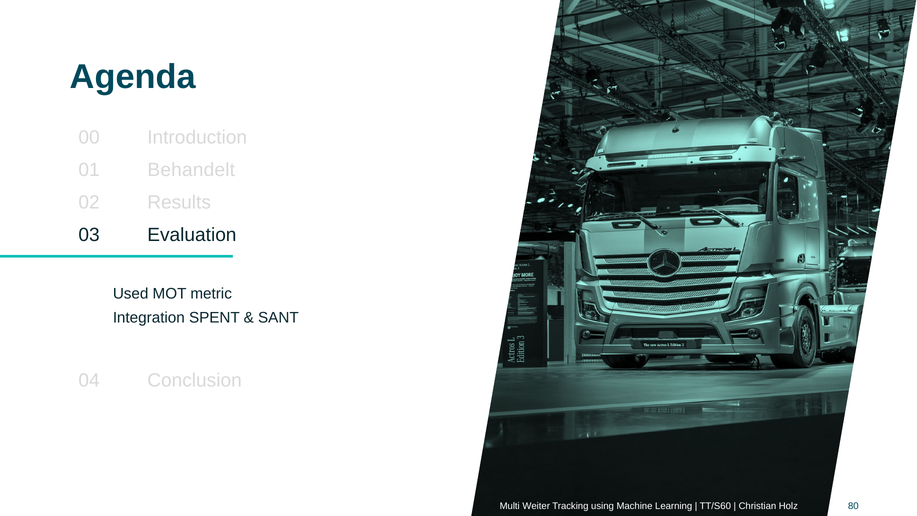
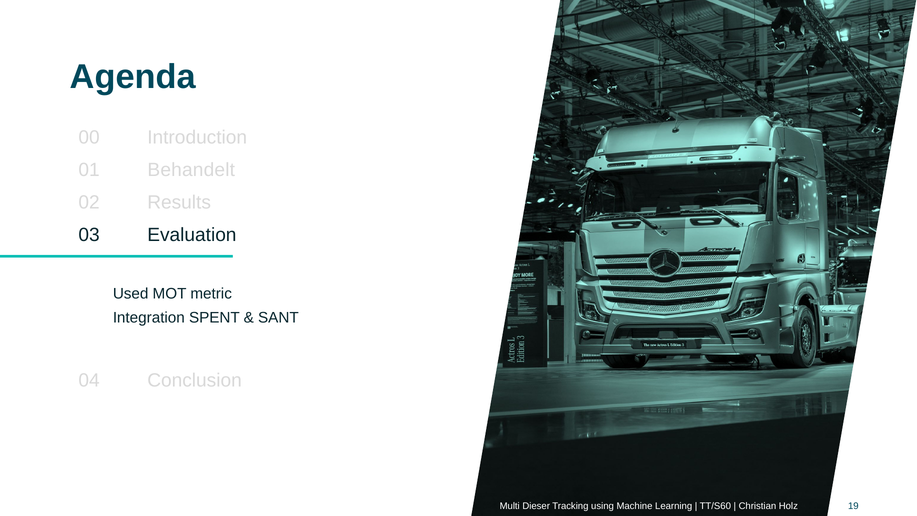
Weiter: Weiter -> Dieser (536, 506)
80: 80 -> 19 (853, 506)
